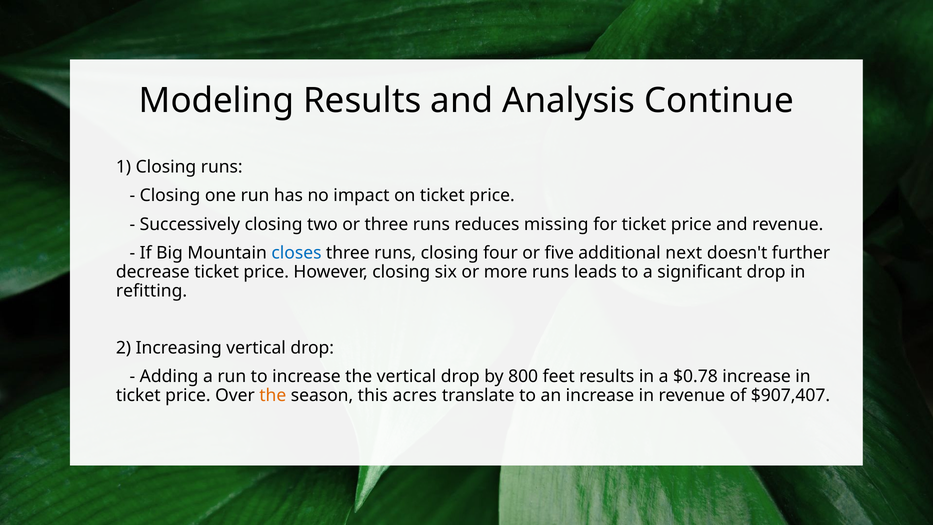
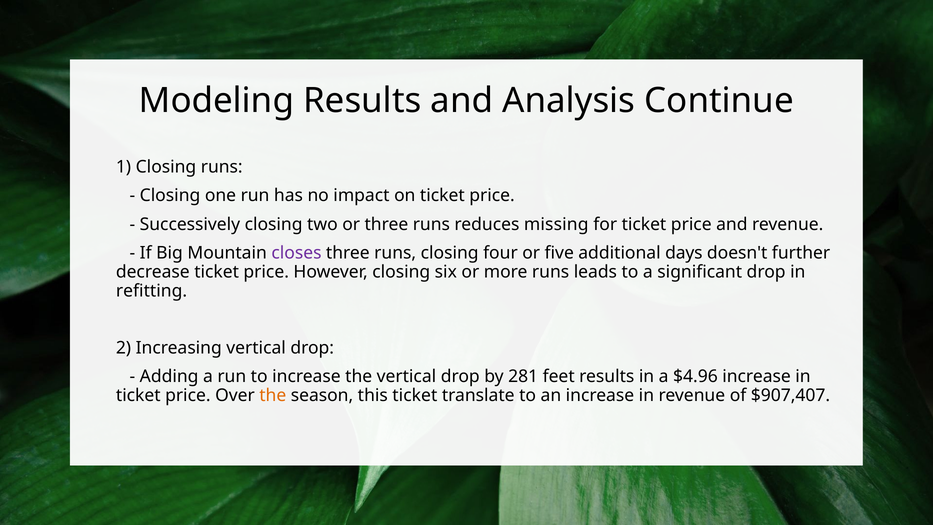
closes colour: blue -> purple (296, 253)
next: next -> days (684, 253)
800: 800 -> 281 (523, 376)
$0.78: $0.78 -> $4.96 (695, 376)
this acres: acres -> ticket (415, 395)
